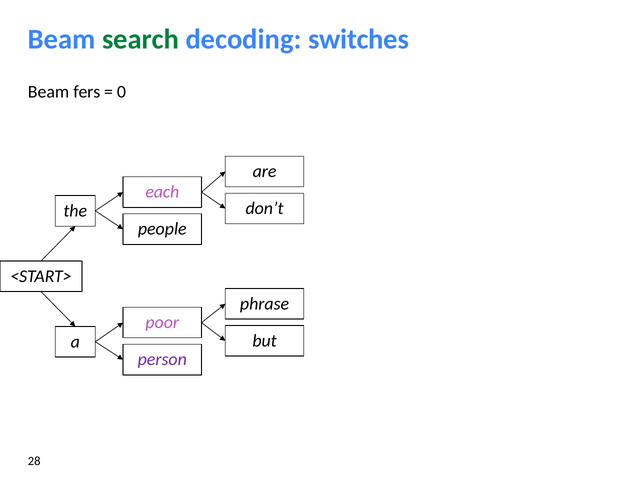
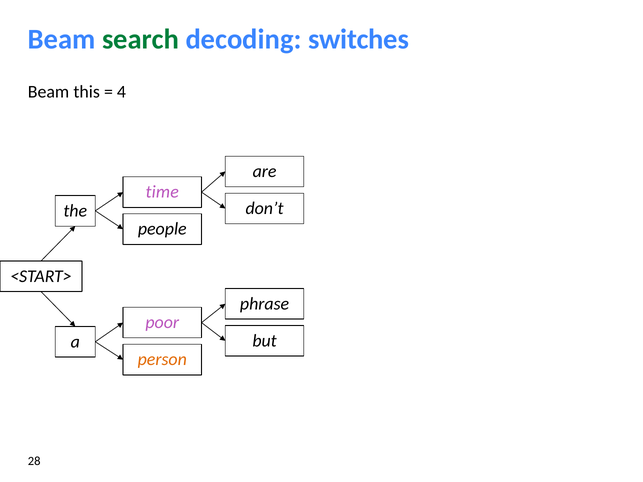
fers: fers -> this (87, 92)
0: 0 -> 4 (122, 92)
each: each -> time (162, 192)
person colour: purple -> orange (162, 360)
